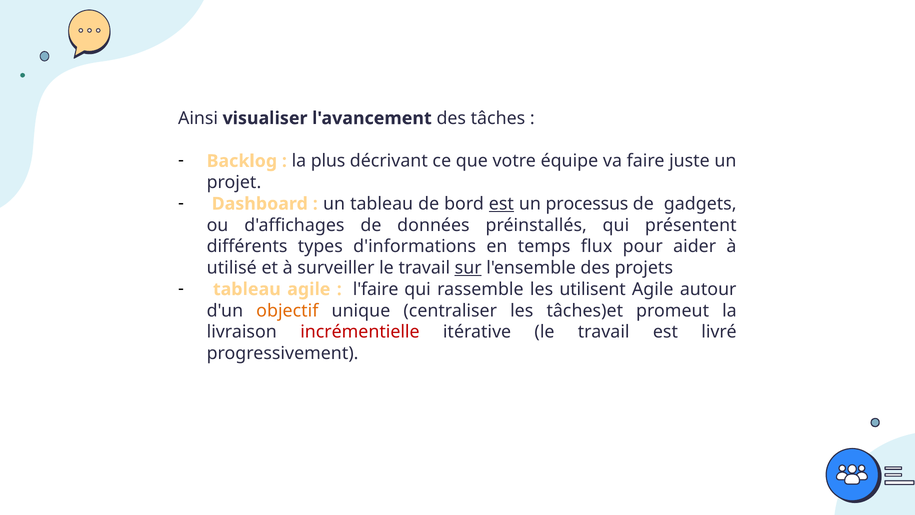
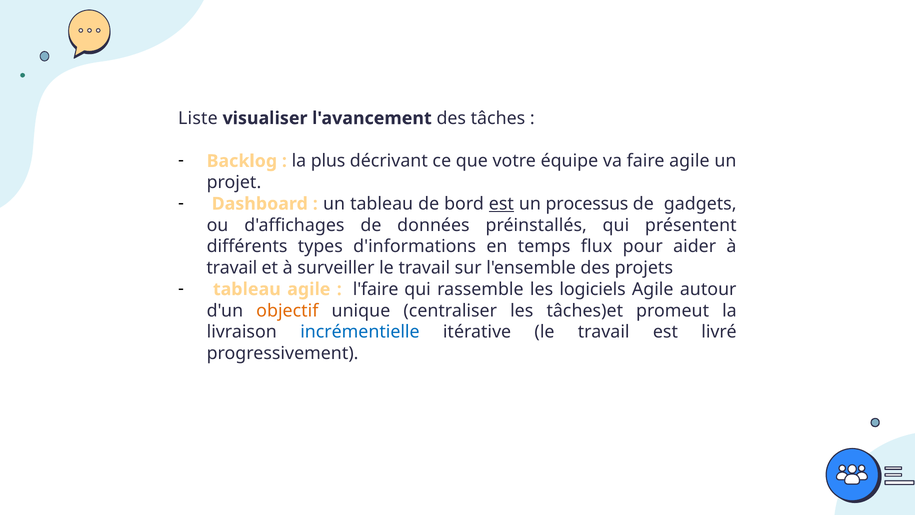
Ainsi: Ainsi -> Liste (198, 118)
faire juste: juste -> agile (689, 161)
utilisé: utilisé -> travail (232, 268)
sur underline: present -> none (468, 268)
utilisent: utilisent -> logiciels (593, 289)
incrémentielle colour: red -> blue (360, 332)
